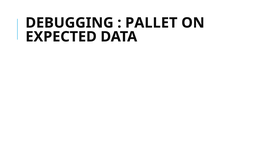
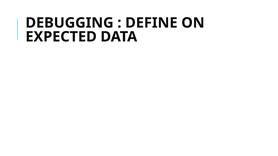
PALLET: PALLET -> DEFINE (151, 23)
